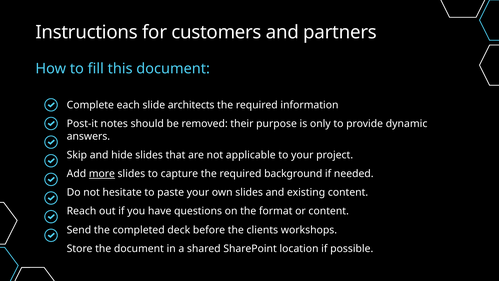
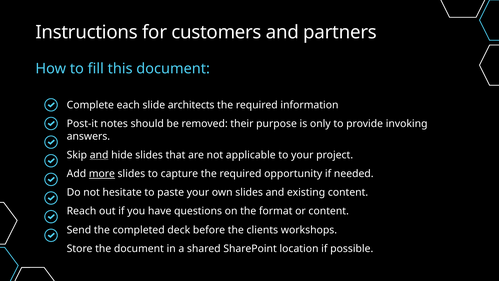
dynamic: dynamic -> invoking (407, 124)
and underline: none -> present (99, 155)
background: background -> opportunity (293, 174)
